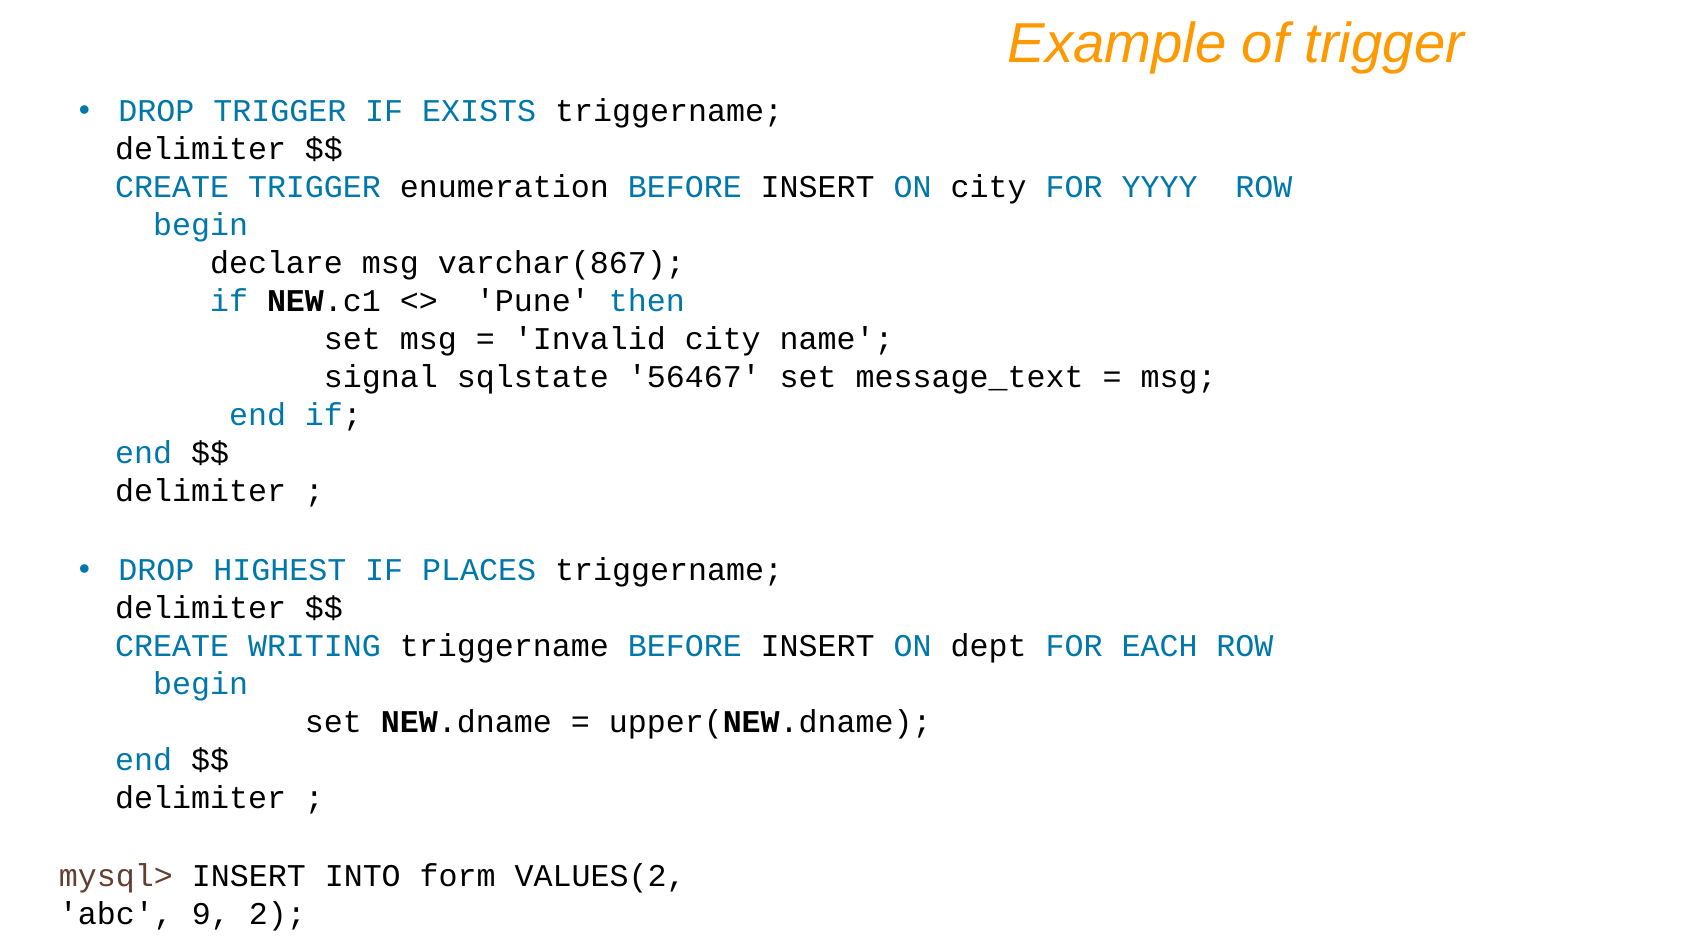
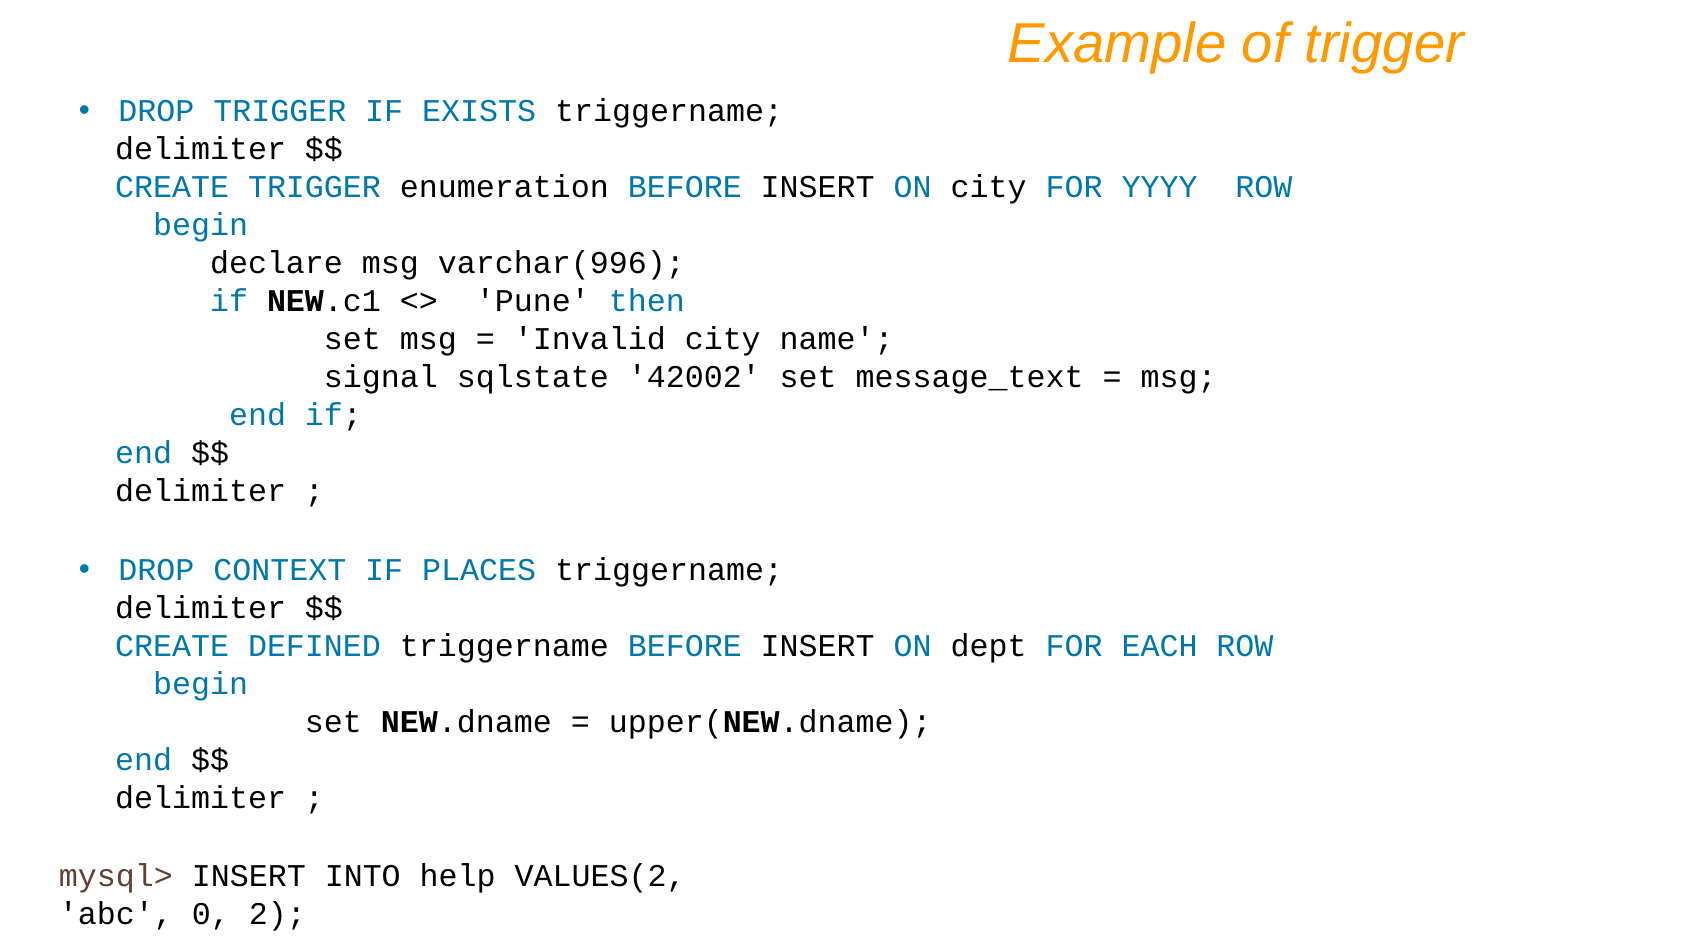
varchar(867: varchar(867 -> varchar(996 (561, 263)
56467: 56467 -> 42002 (694, 377)
HIGHEST: HIGHEST -> CONTEXT (280, 570)
WRITING: WRITING -> DEFINED (314, 646)
form: form -> help (458, 875)
9: 9 -> 0 (211, 913)
